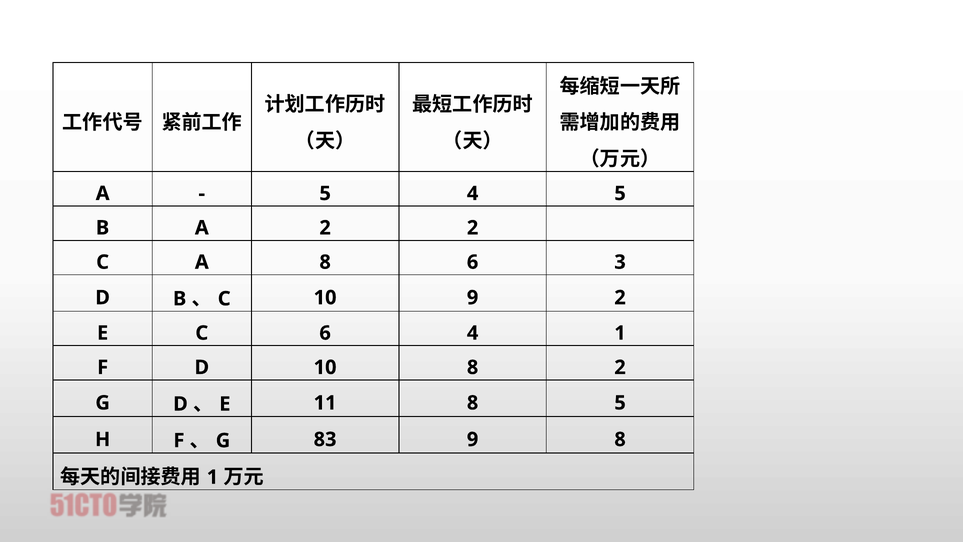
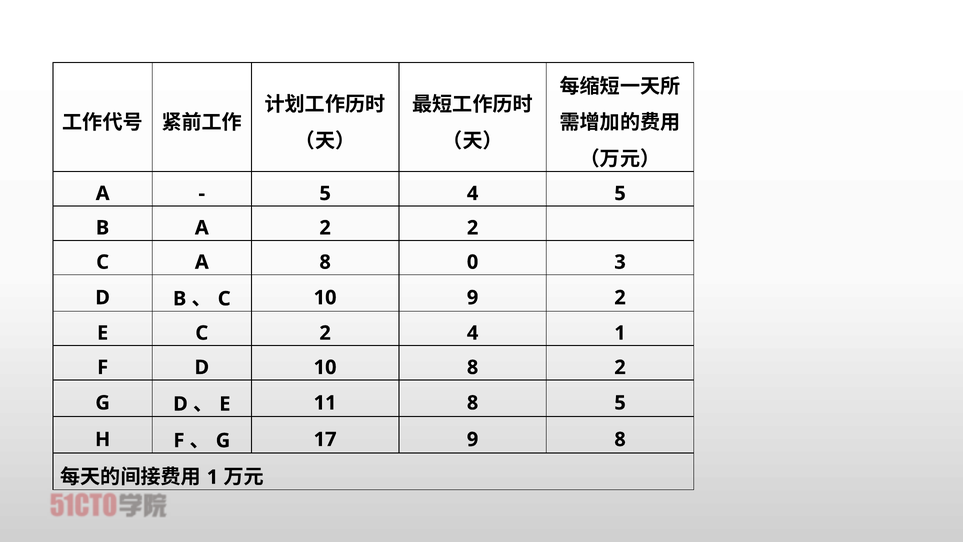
8 6: 6 -> 0 (473, 262)
C 6: 6 -> 2 (325, 333)
83: 83 -> 17 (325, 439)
